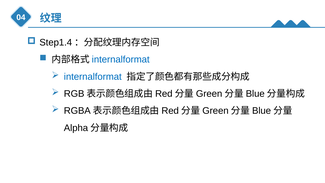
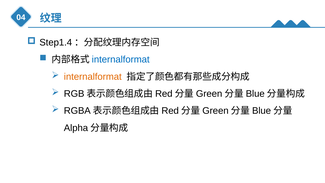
internalformat colour: blue -> orange (93, 77)
